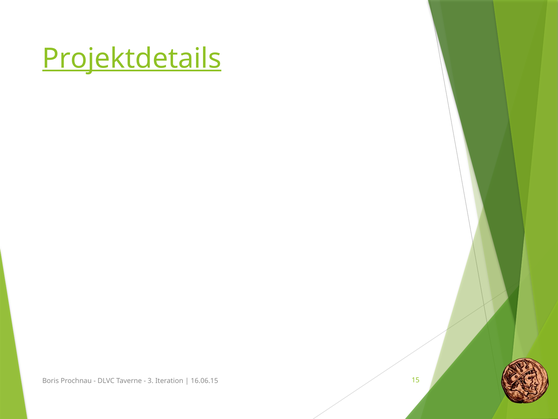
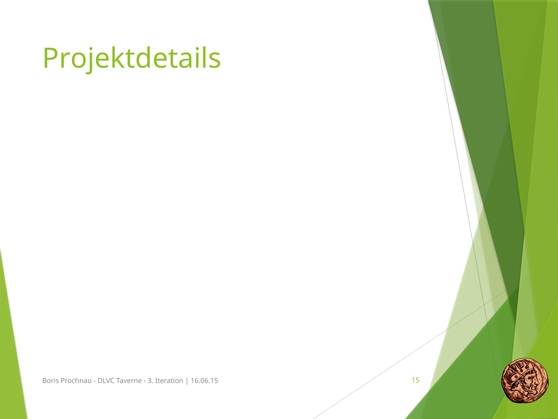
Projektdetails underline: present -> none (132, 58)
